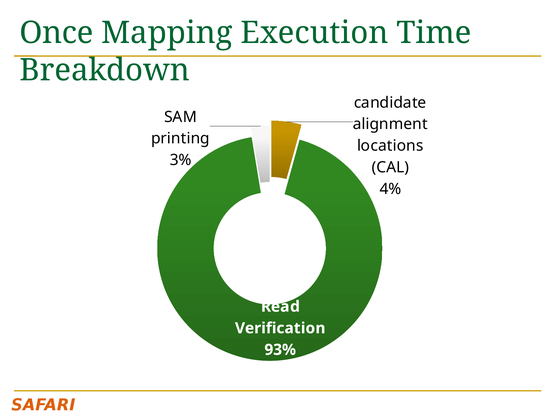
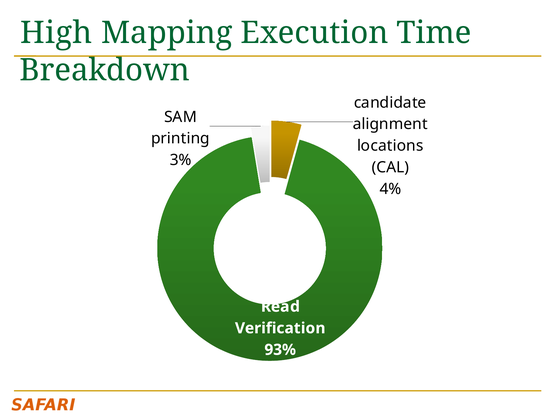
Once: Once -> High (56, 33)
